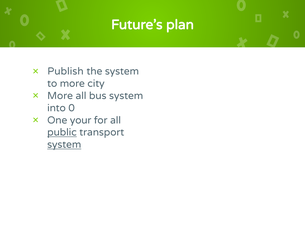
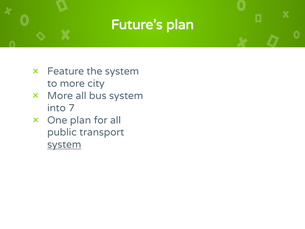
Publish: Publish -> Feature (66, 71)
0: 0 -> 7 (72, 108)
One your: your -> plan (81, 120)
public underline: present -> none (62, 132)
